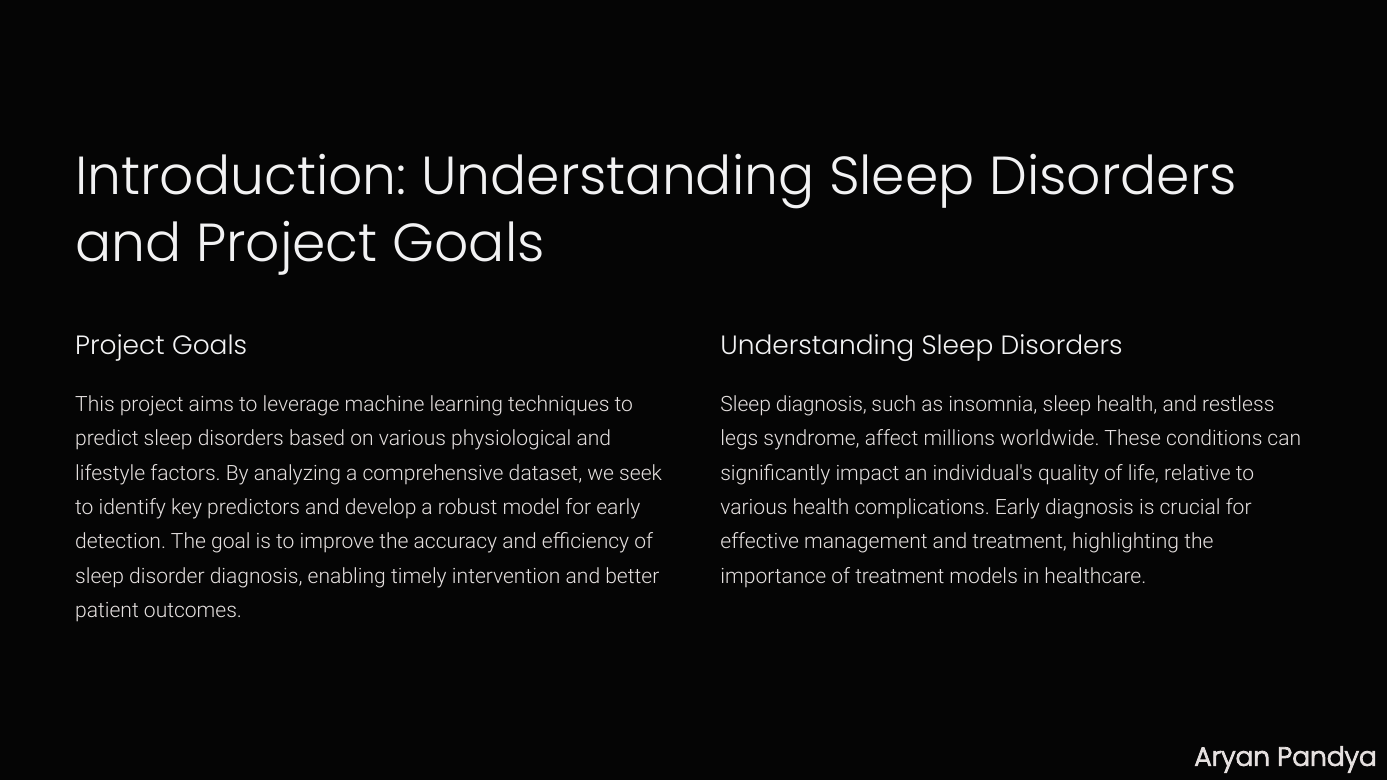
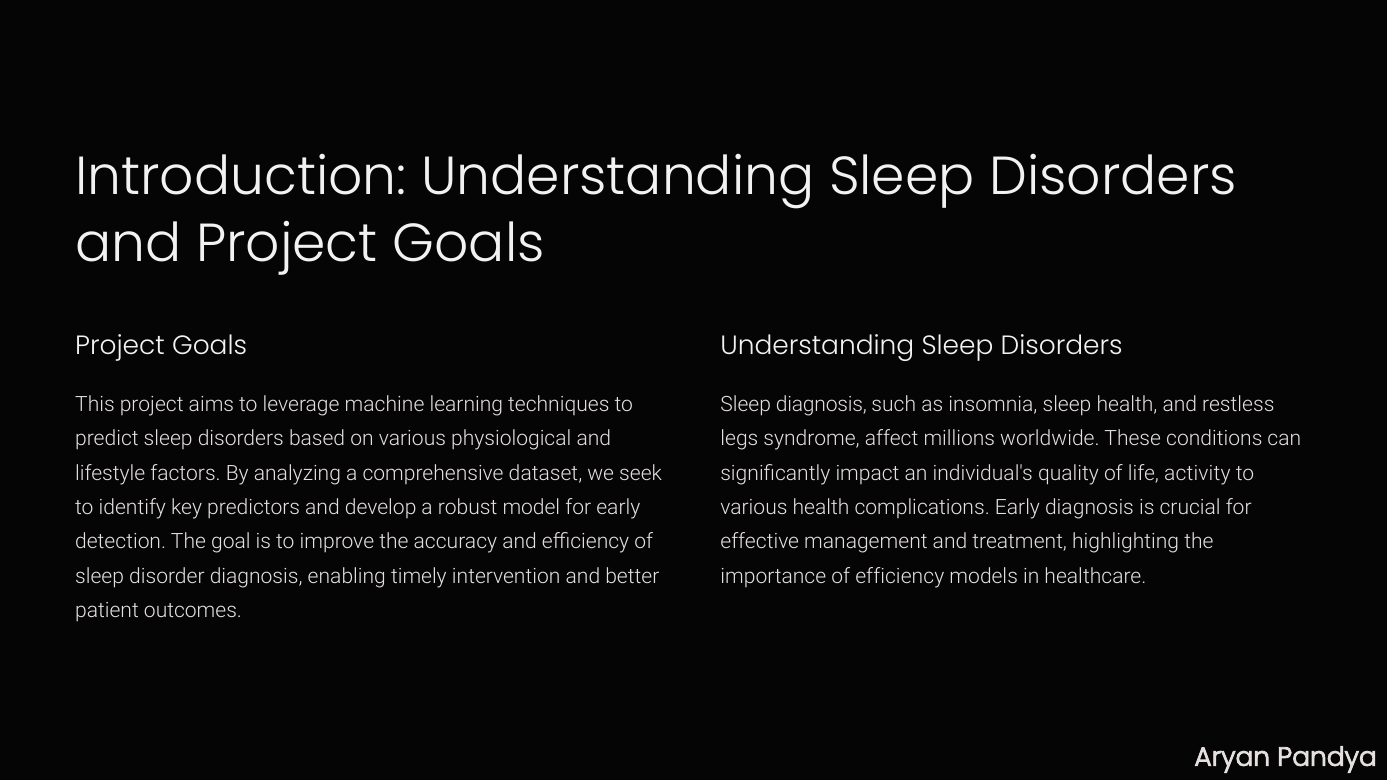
relative: relative -> activity (1197, 473)
of treatment: treatment -> efficiency (900, 576)
